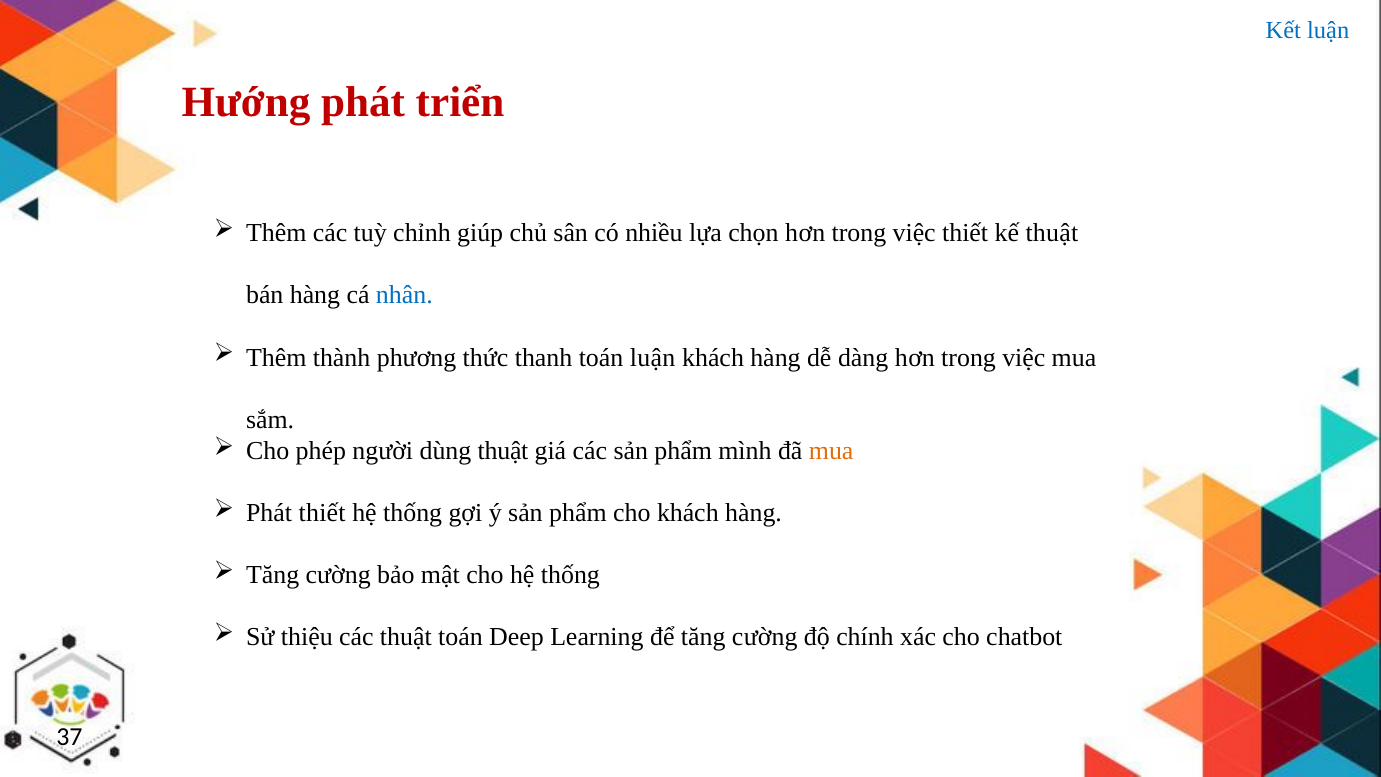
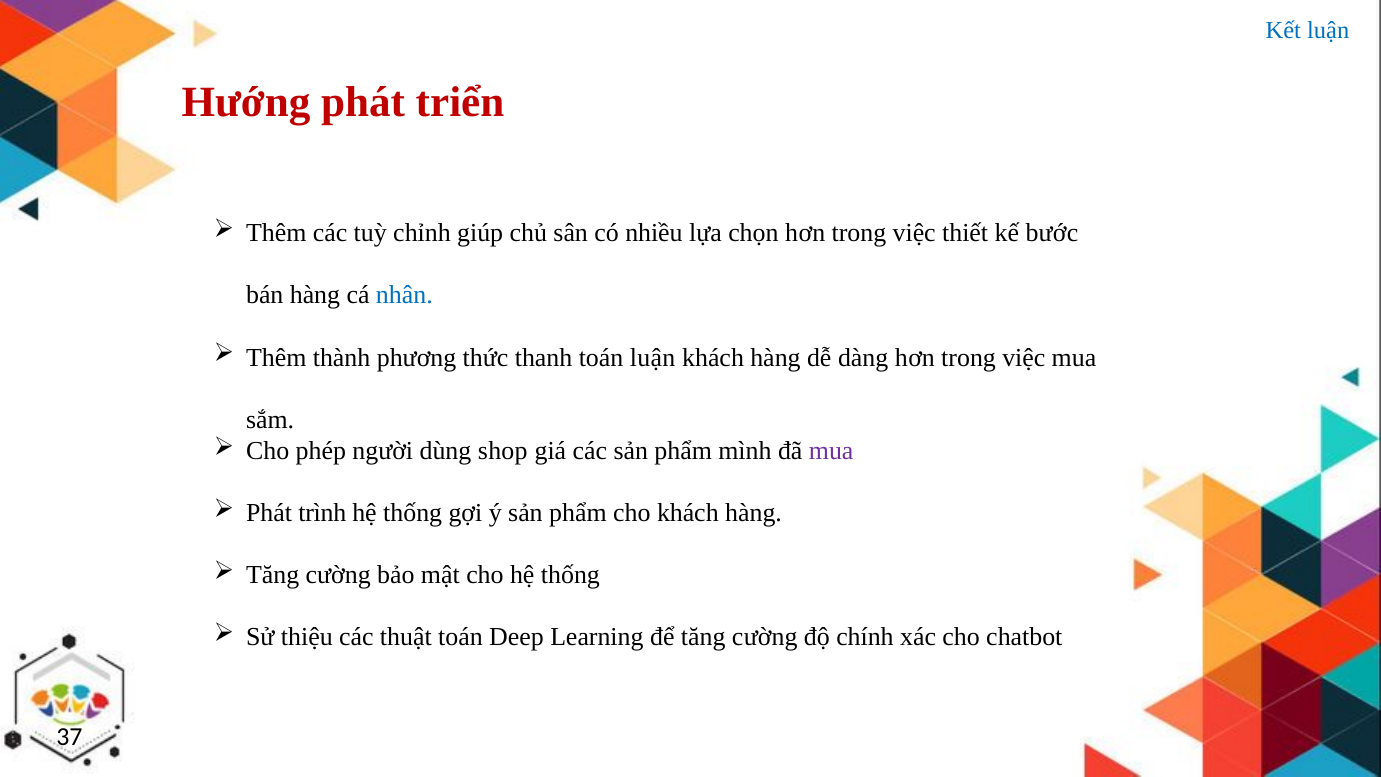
kế thuật: thuật -> bước (1052, 233)
dùng thuật: thuật -> shop (503, 451)
mua colour: orange -> purple (831, 451)
Phát thiết: thiết -> trình (322, 513)
